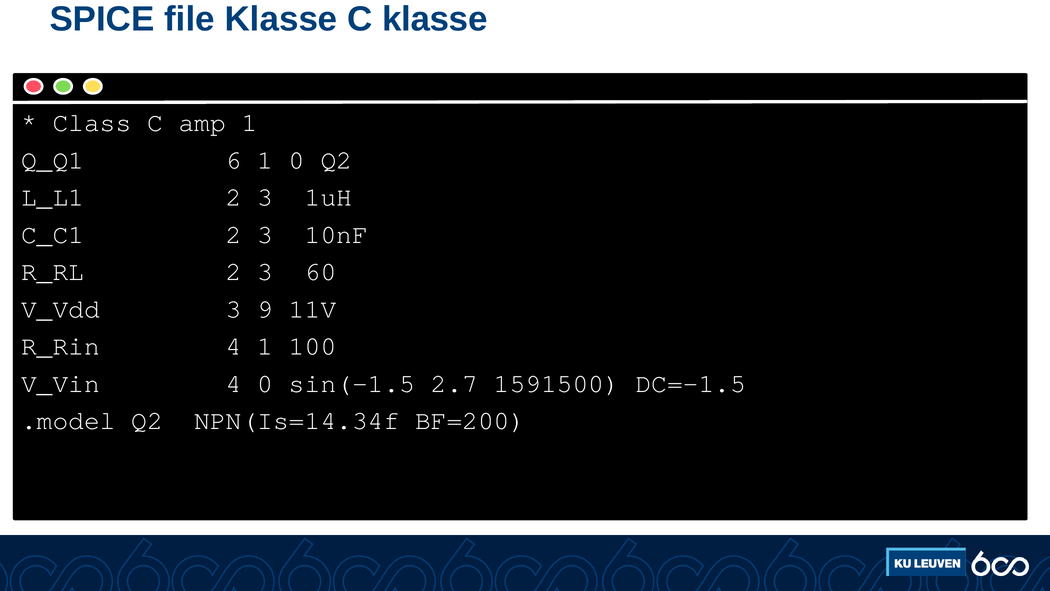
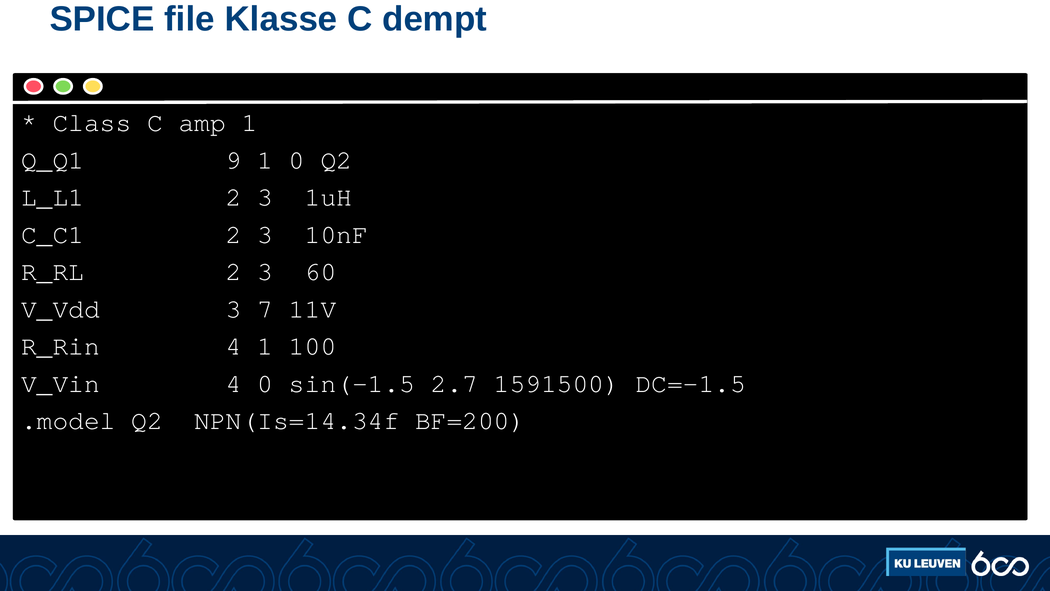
C klasse: klasse -> dempt (435, 19)
6: 6 -> 9 (234, 160)
9: 9 -> 7 (265, 309)
